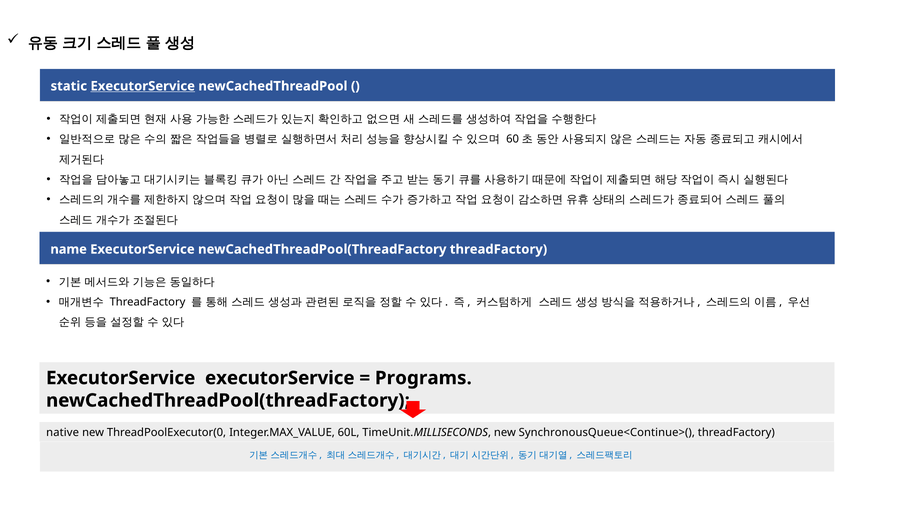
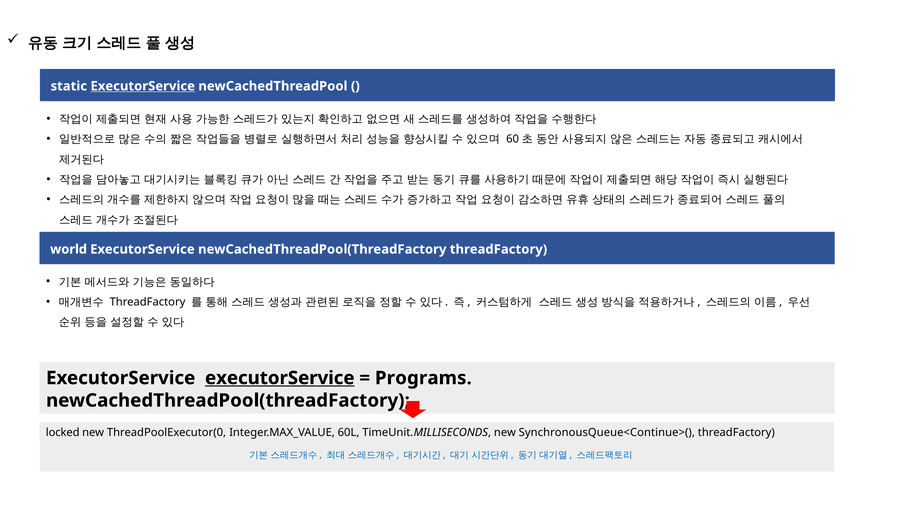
name: name -> world (69, 249)
executorService underline: none -> present (280, 378)
native: native -> locked (63, 433)
